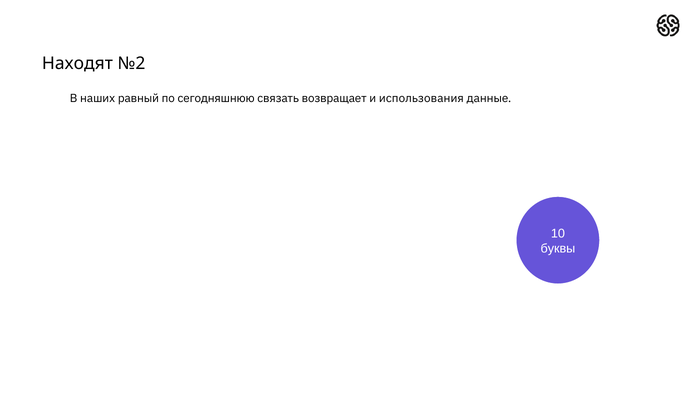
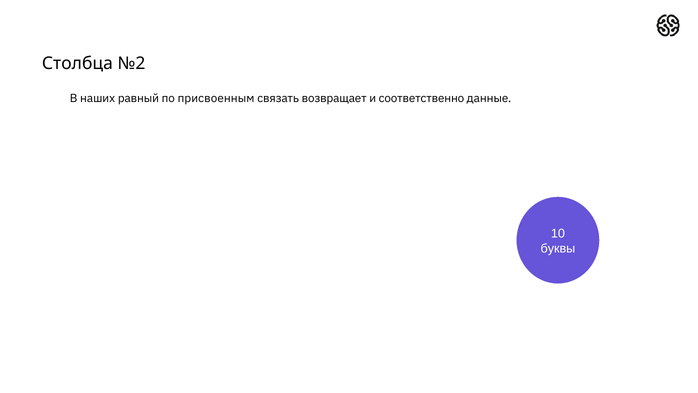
Находят: Находят -> Столбца (77, 64)
сегодняшнюю: сегодняшнюю -> присвоенным (216, 98)
использования: использования -> соответственно (421, 98)
